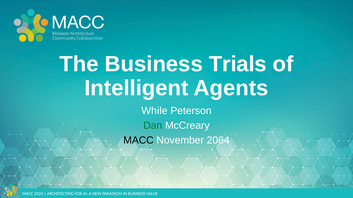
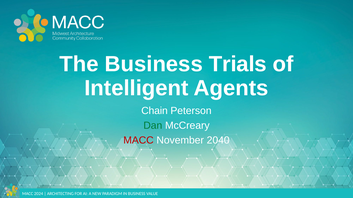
While: While -> Chain (155, 111)
MACC colour: black -> red (139, 141)
2064: 2064 -> 2040 (218, 141)
